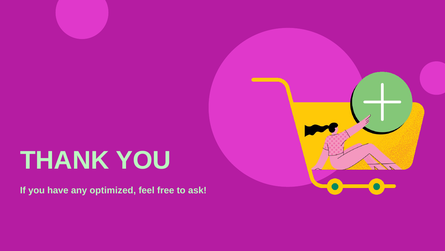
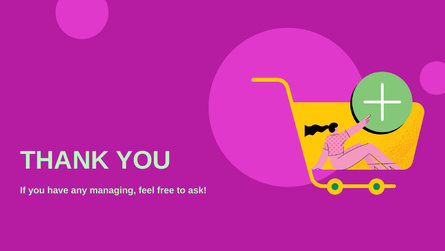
optimized: optimized -> managing (113, 190)
